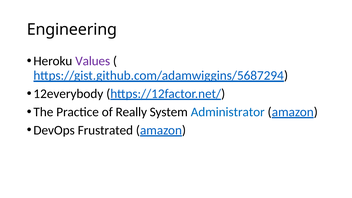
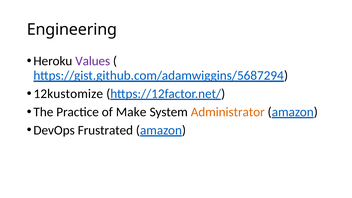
12everybody: 12everybody -> 12kustomize (68, 94)
Really: Really -> Make (131, 112)
Administrator colour: blue -> orange (228, 112)
